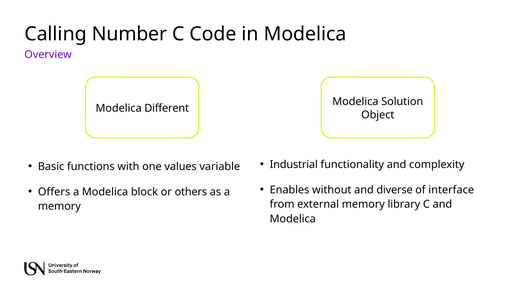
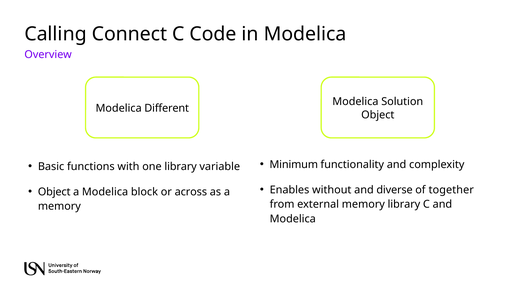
Number: Number -> Connect (129, 34)
Industrial: Industrial -> Minimum (294, 164)
one values: values -> library (181, 166)
interface: interface -> together (451, 190)
Offers: Offers -> Object (54, 191)
others: others -> across (191, 191)
